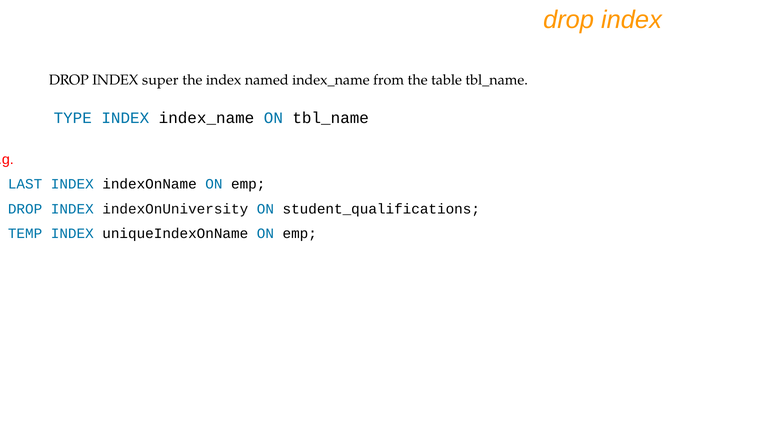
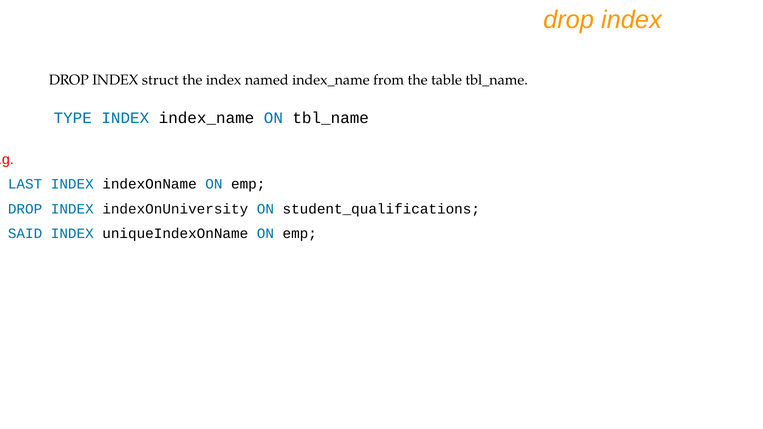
super: super -> struct (160, 80)
TEMP: TEMP -> SAID (25, 234)
